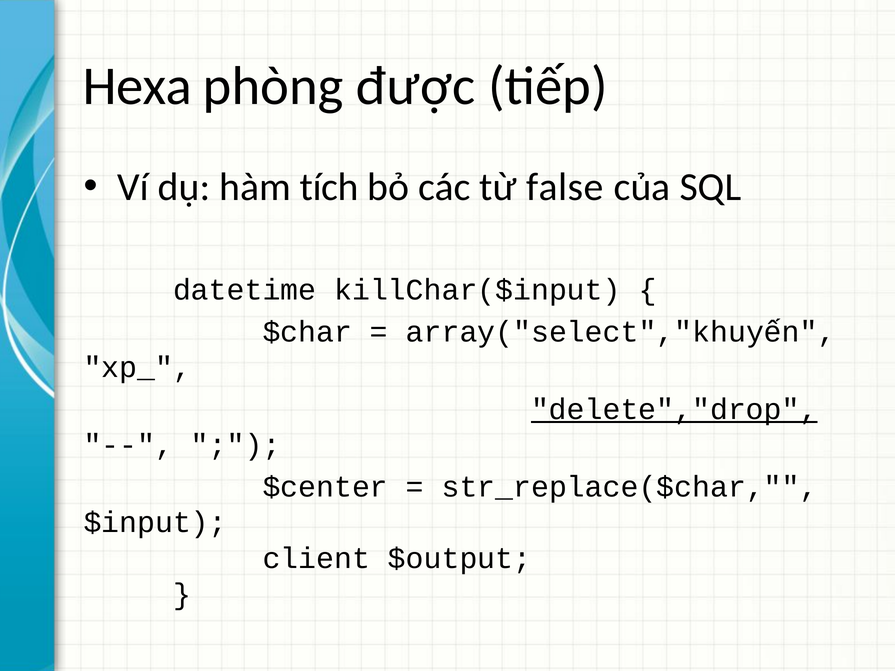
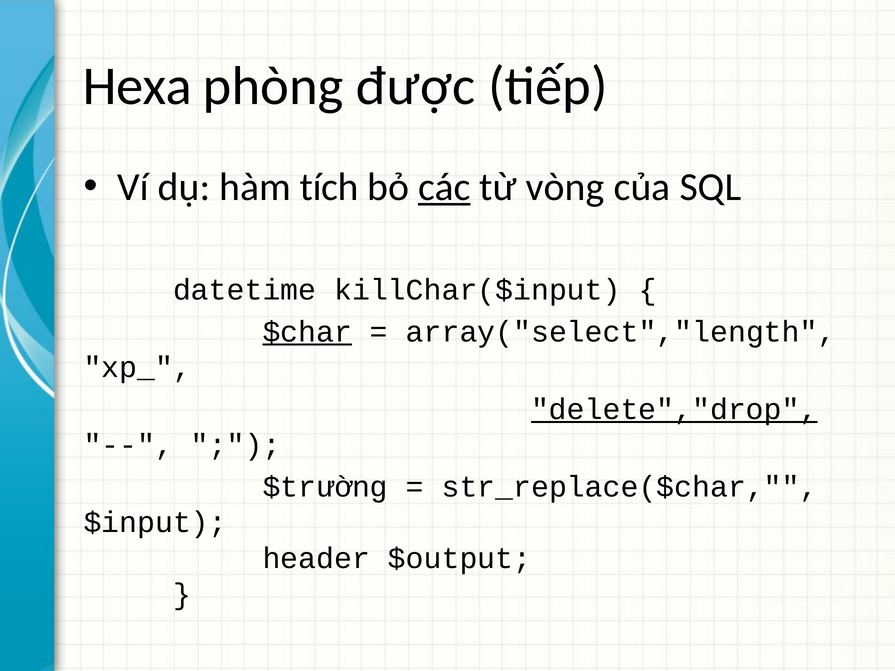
các underline: none -> present (444, 187)
false: false -> vòng (565, 187)
$char underline: none -> present (307, 332)
array("select","khuyến: array("select","khuyến -> array("select","length (621, 332)
$center: $center -> $trường (325, 487)
client: client -> header (316, 559)
